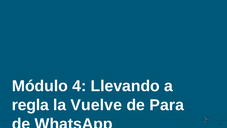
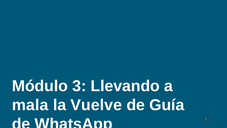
4: 4 -> 3 (79, 86)
regla: regla -> mala (30, 105)
Para: Para -> Guía (167, 105)
